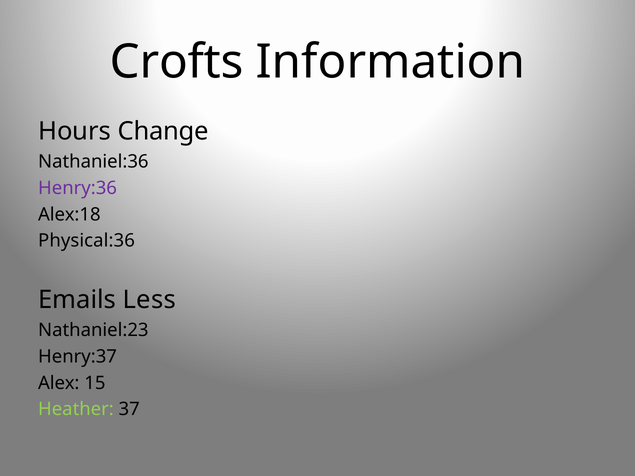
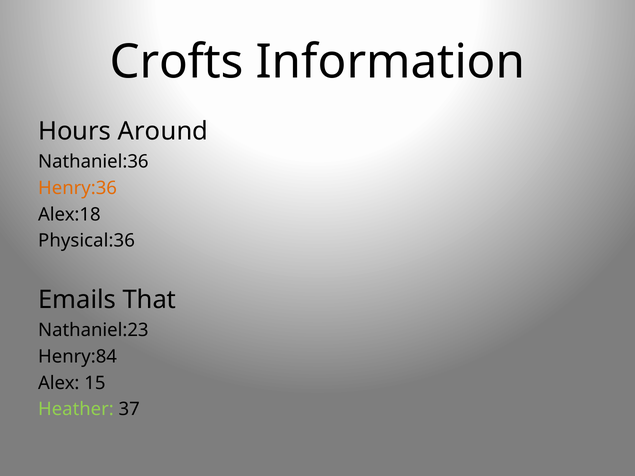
Change: Change -> Around (163, 131)
Henry:36 colour: purple -> orange (78, 188)
Less: Less -> That (149, 300)
Henry:37: Henry:37 -> Henry:84 (78, 357)
